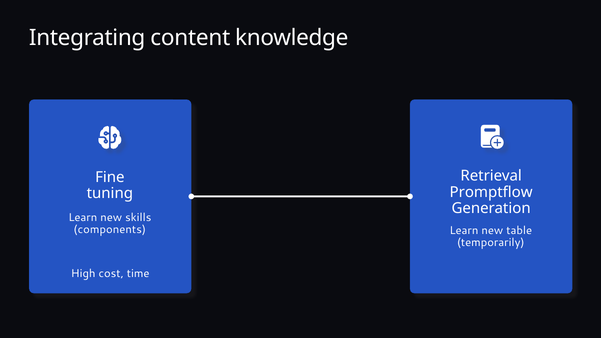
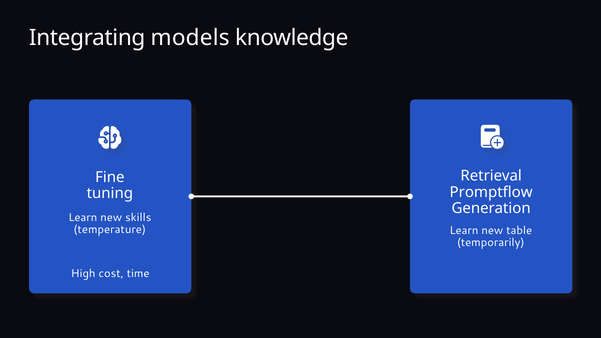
content: content -> models (190, 38)
components: components -> temperature (110, 230)
